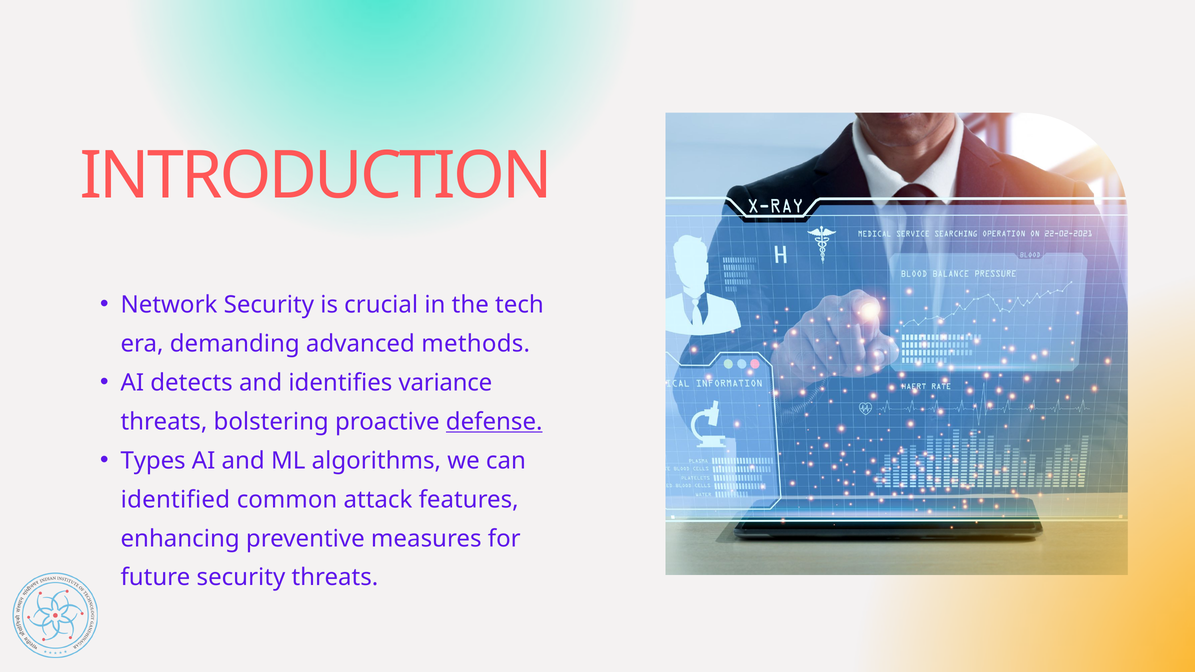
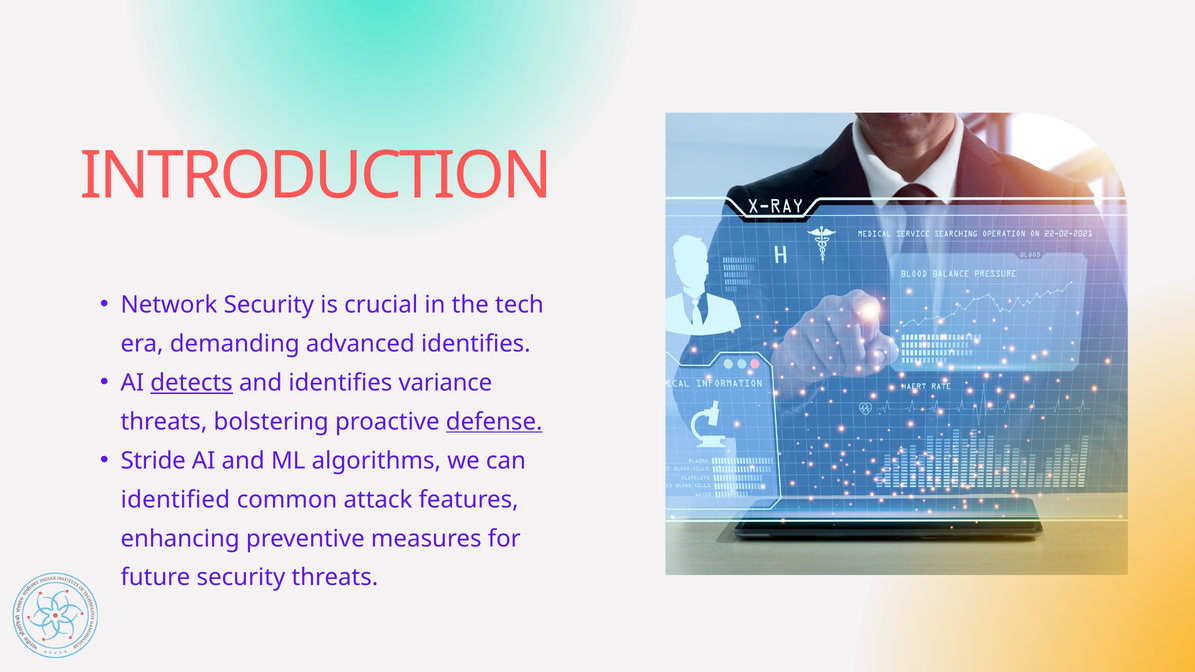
advanced methods: methods -> identifies (476, 344)
detects underline: none -> present (192, 383)
Types: Types -> Stride (153, 461)
